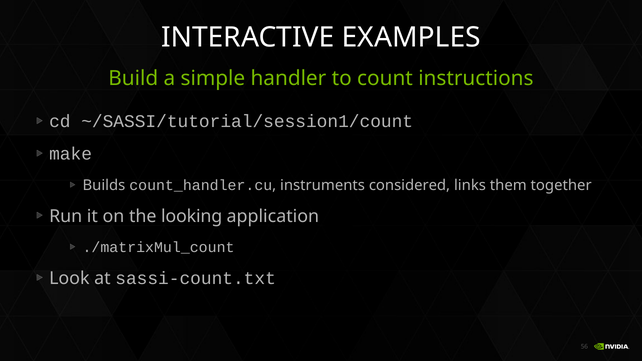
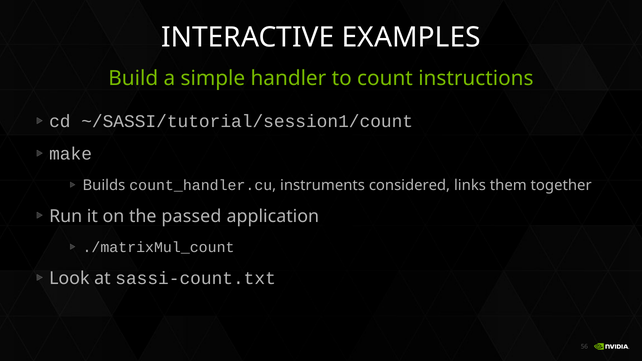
looking: looking -> passed (191, 216)
